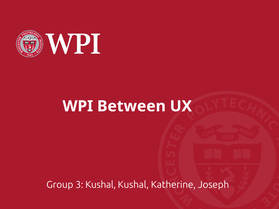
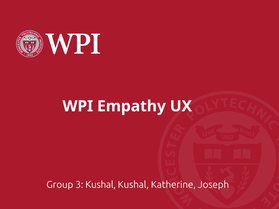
Between: Between -> Empathy (131, 106)
